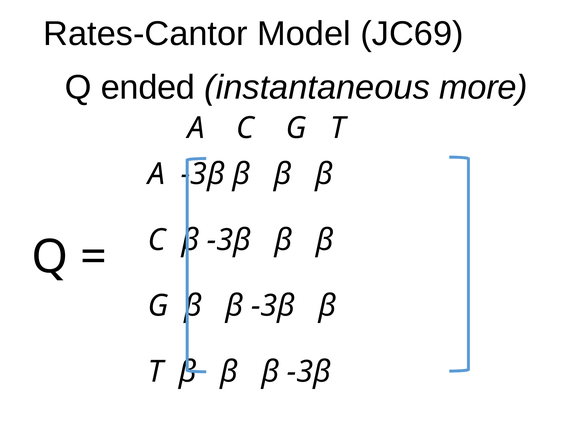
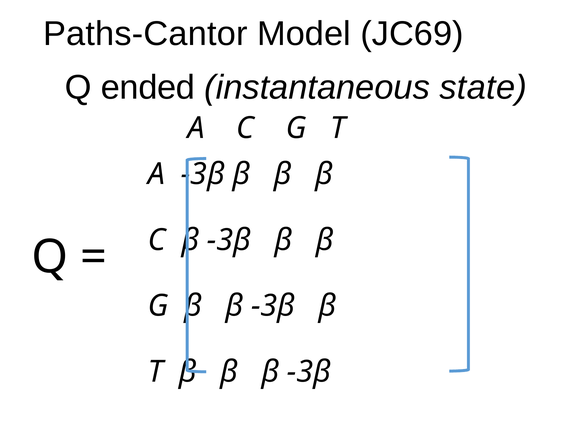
Rates-Cantor: Rates-Cantor -> Paths-Cantor (145, 34)
more: more -> state (483, 88)
